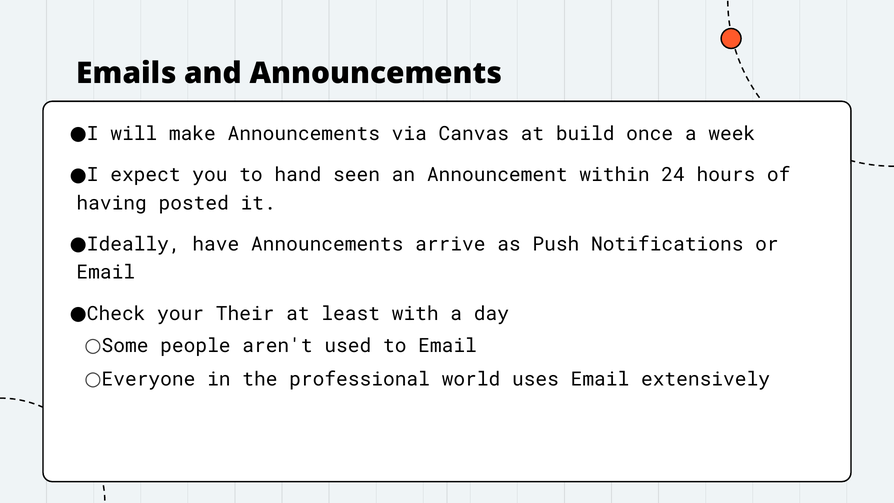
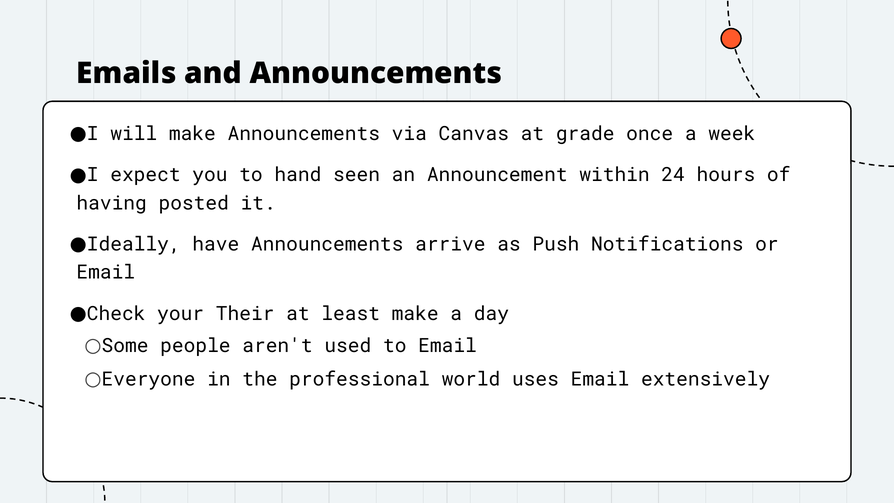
build: build -> grade (585, 134)
least with: with -> make (415, 314)
